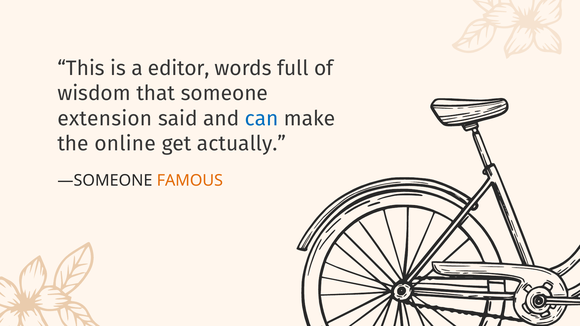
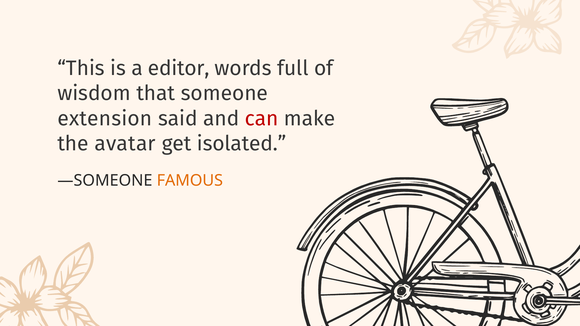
can colour: blue -> red (262, 119)
online: online -> avatar (125, 144)
actually: actually -> isolated (242, 144)
